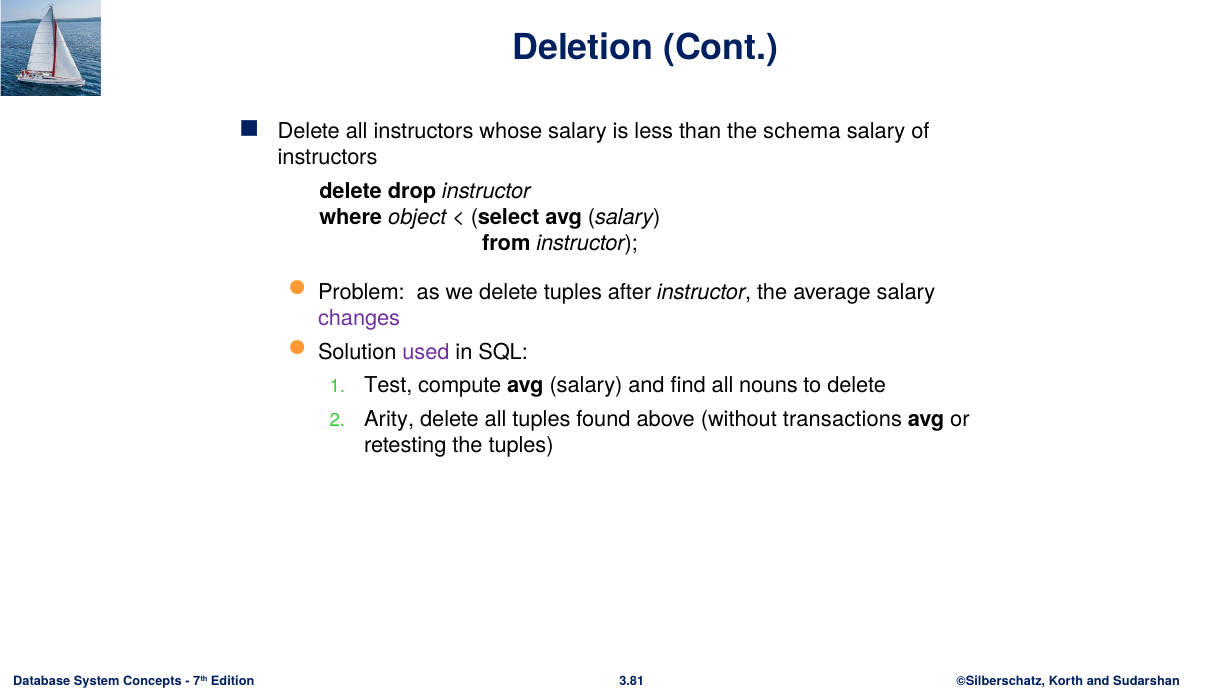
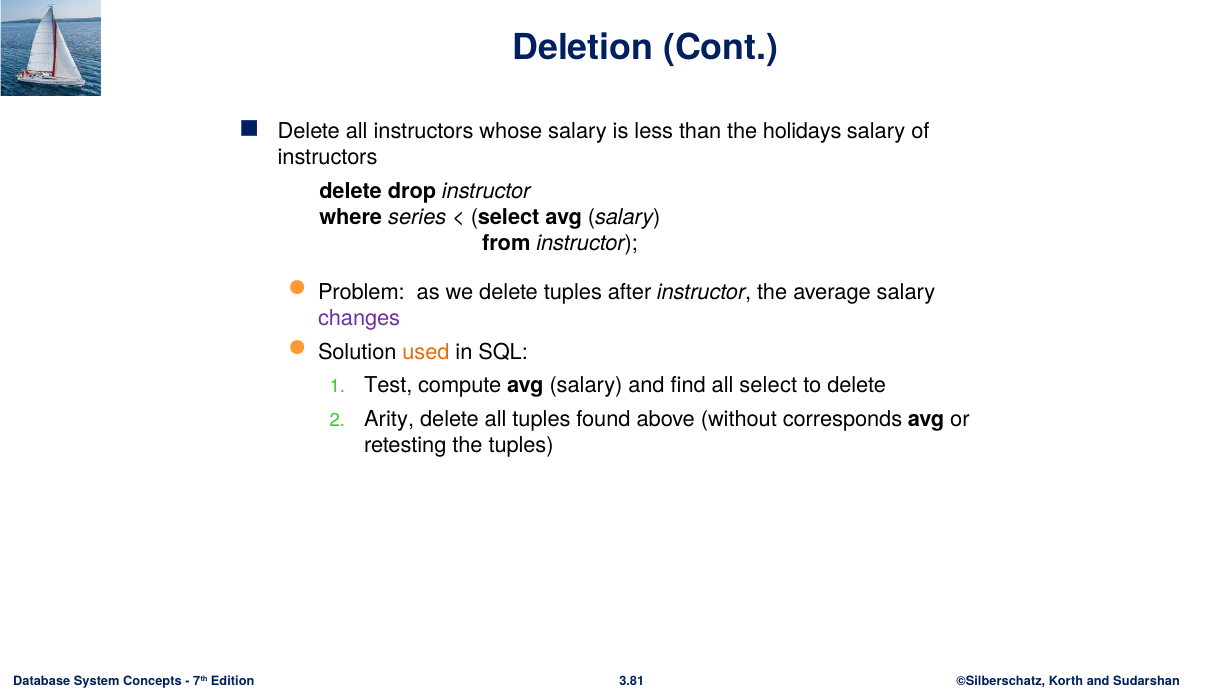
schema: schema -> holidays (802, 131)
object: object -> series (417, 217)
used colour: purple -> orange (426, 352)
all nouns: nouns -> select (768, 386)
transactions: transactions -> corresponds (843, 419)
